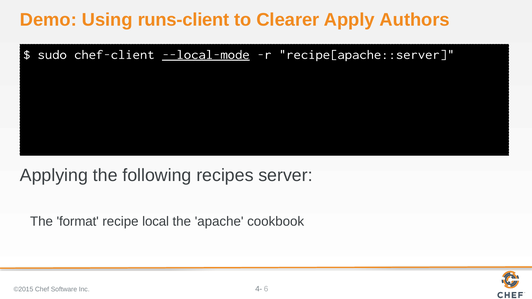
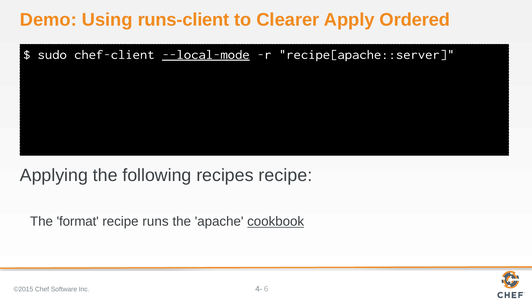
Authors: Authors -> Ordered (415, 20)
recipes server: server -> recipe (285, 175)
local: local -> runs (155, 222)
cookbook underline: none -> present (276, 222)
